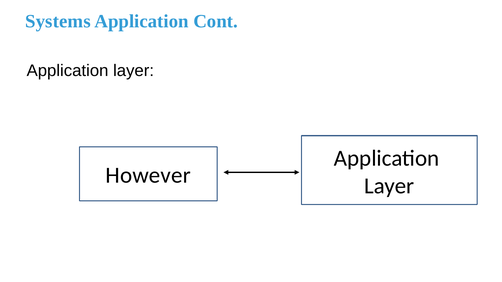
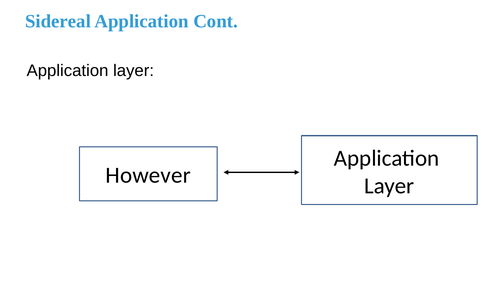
Systems: Systems -> Sidereal (58, 21)
